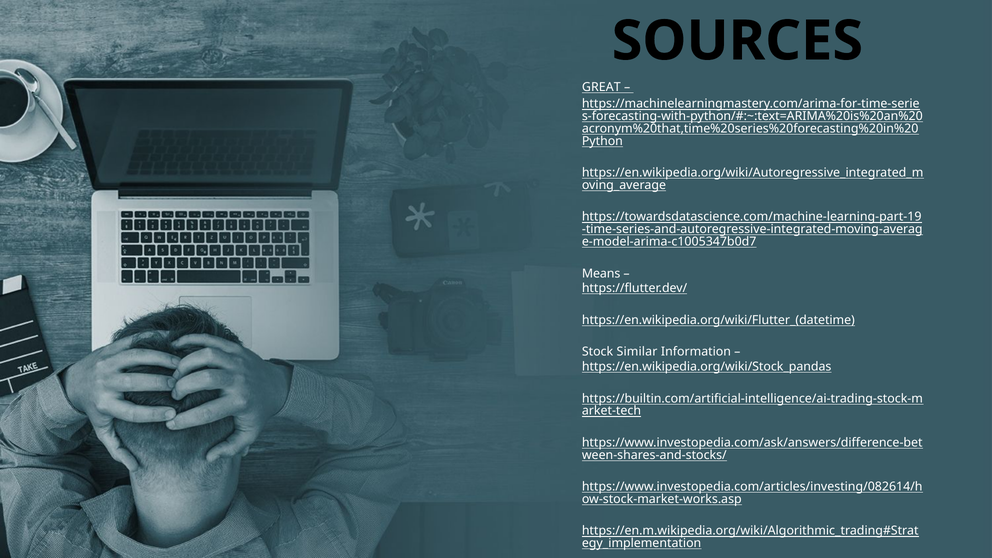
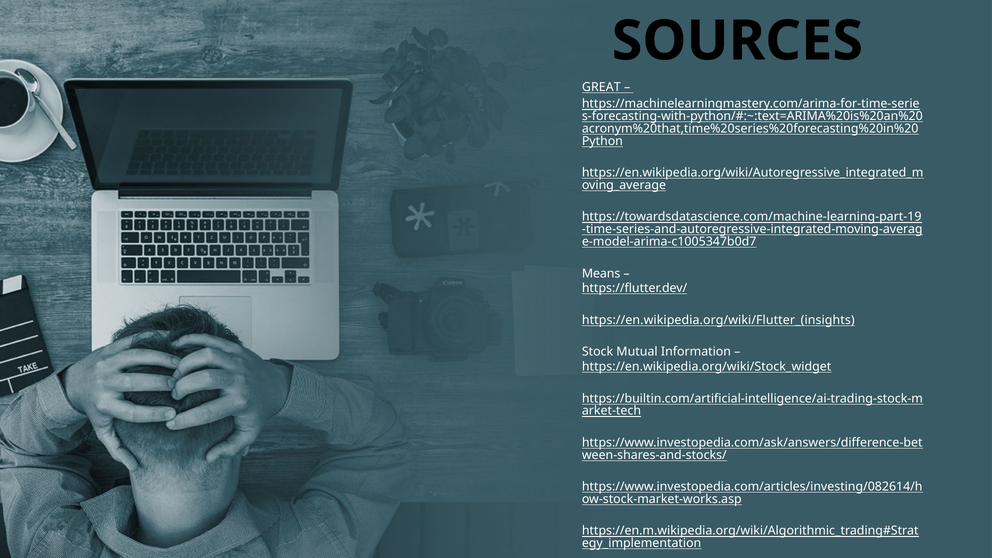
https://en.wikipedia.org/wiki/Flutter_(datetime: https://en.wikipedia.org/wiki/Flutter_(datetime -> https://en.wikipedia.org/wiki/Flutter_(insights (718, 320)
Similar: Similar -> Mutual (637, 352)
https://en.wikipedia.org/wiki/Stock_pandas: https://en.wikipedia.org/wiki/Stock_pandas -> https://en.wikipedia.org/wiki/Stock_widget (707, 367)
